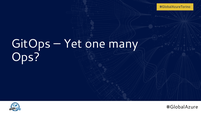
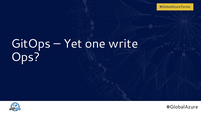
many: many -> write (123, 44)
